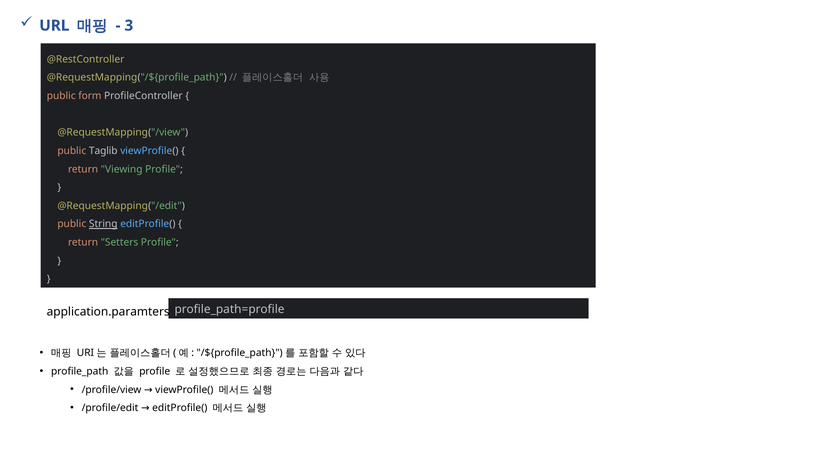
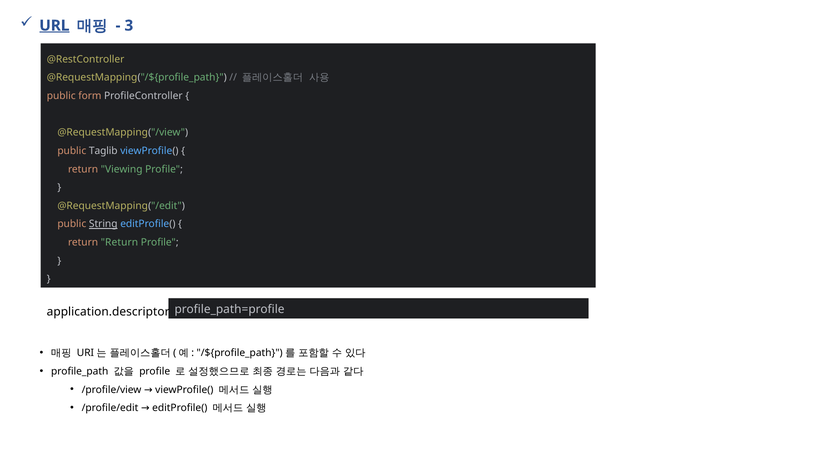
URL underline: none -> present (54, 26)
return Setters: Setters -> Return (119, 243)
application.paramters: application.paramters -> application.descriptor (108, 312)
